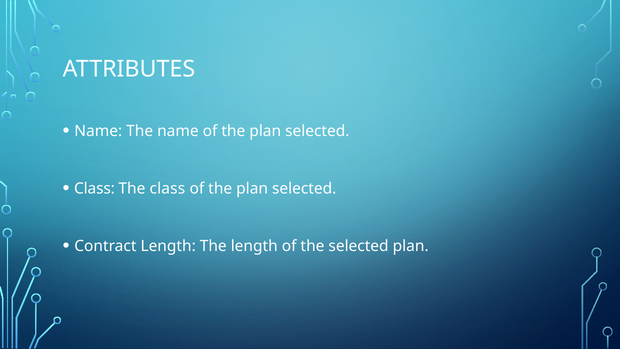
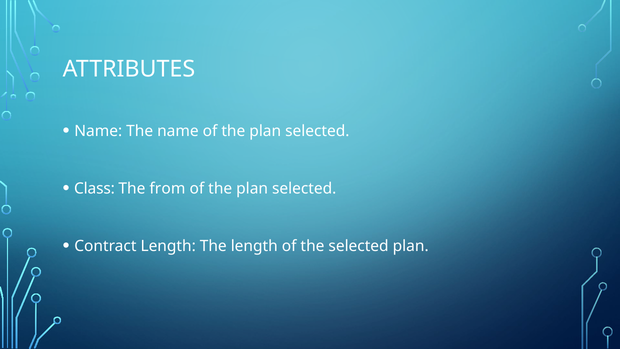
The class: class -> from (167, 188)
